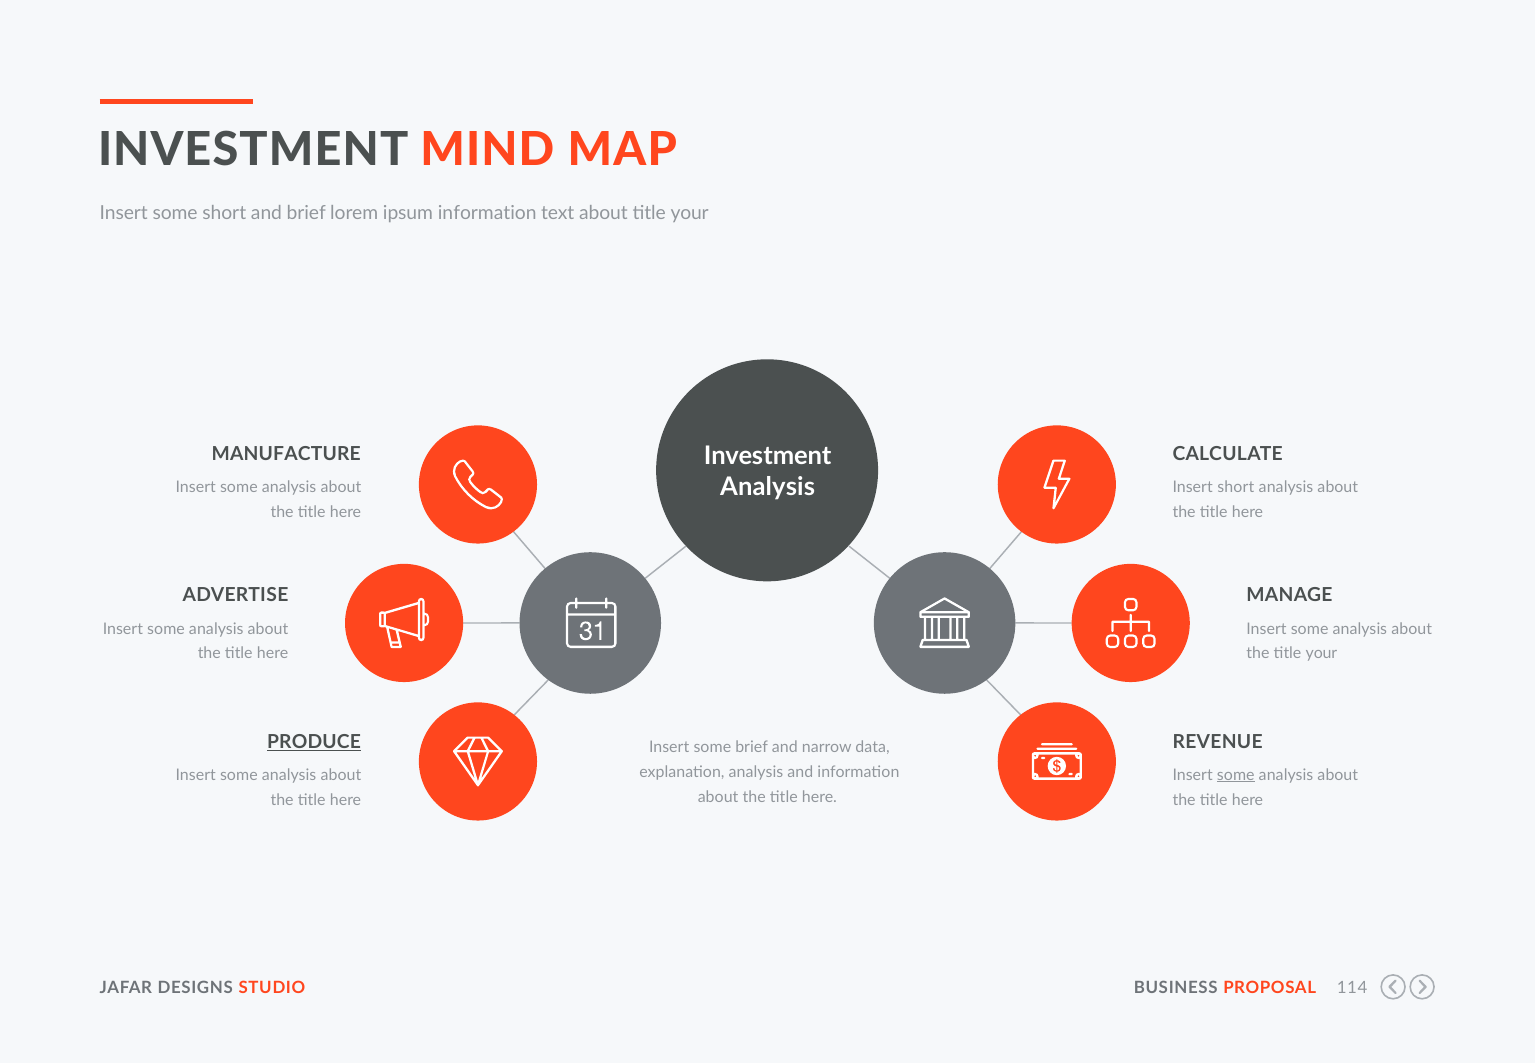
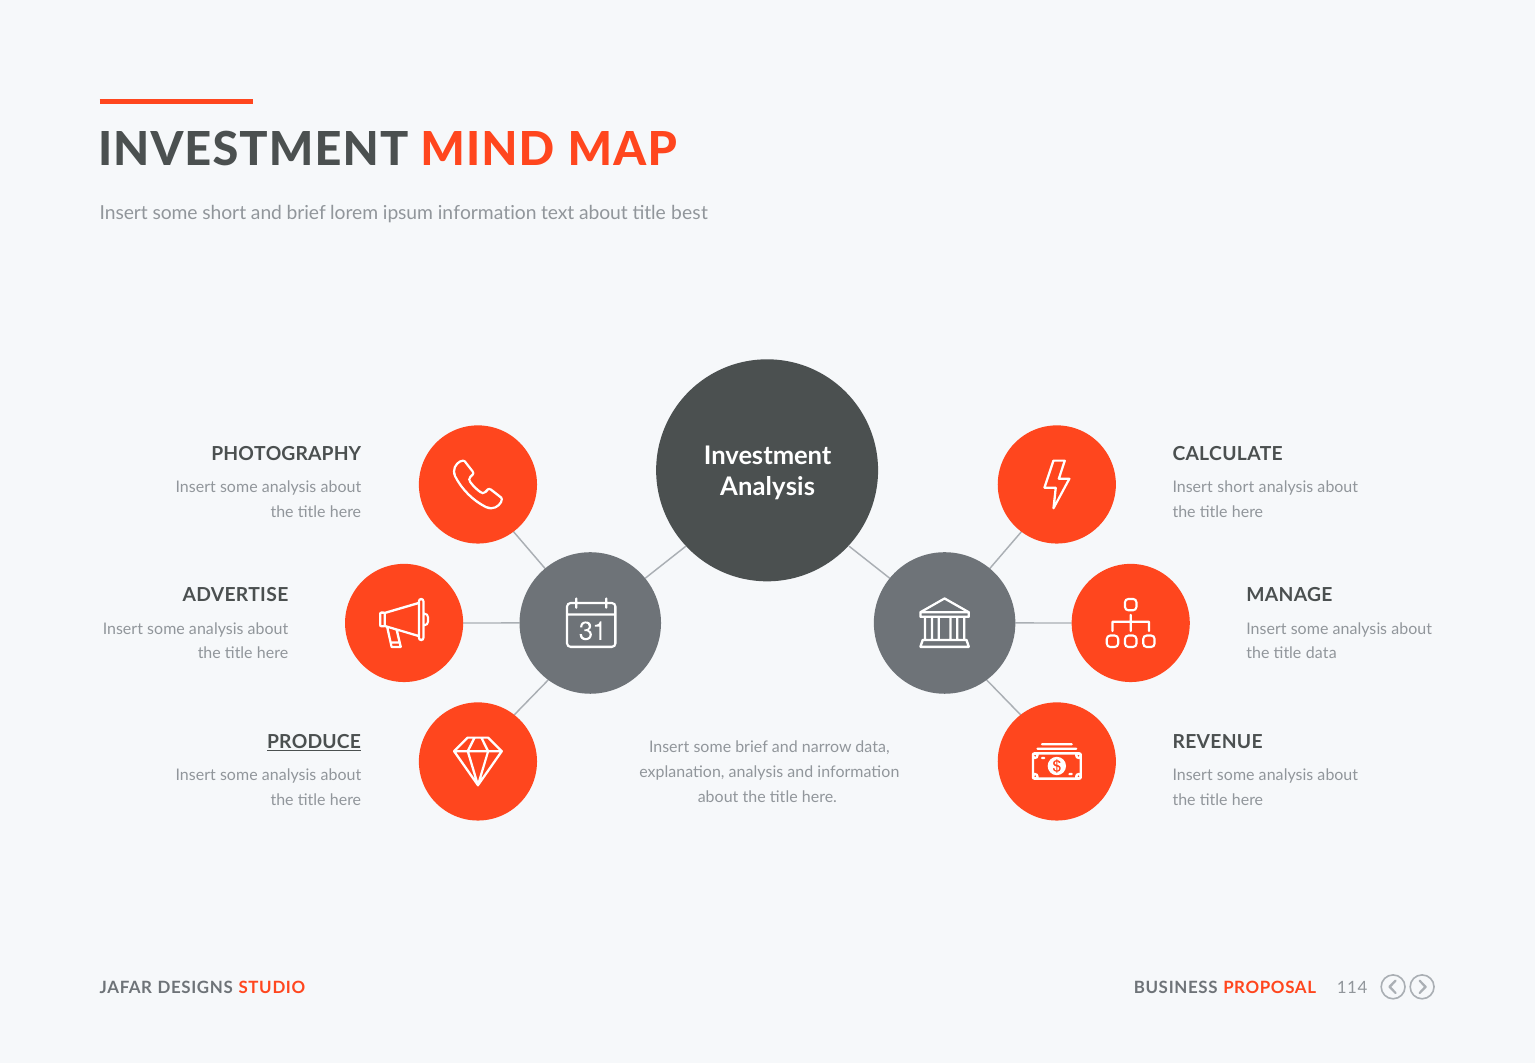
about title your: your -> best (689, 214)
MANUFACTURE: MANUFACTURE -> PHOTOGRAPHY (286, 454)
the title your: your -> data (1321, 653)
some underline: present -> none (1236, 775)
